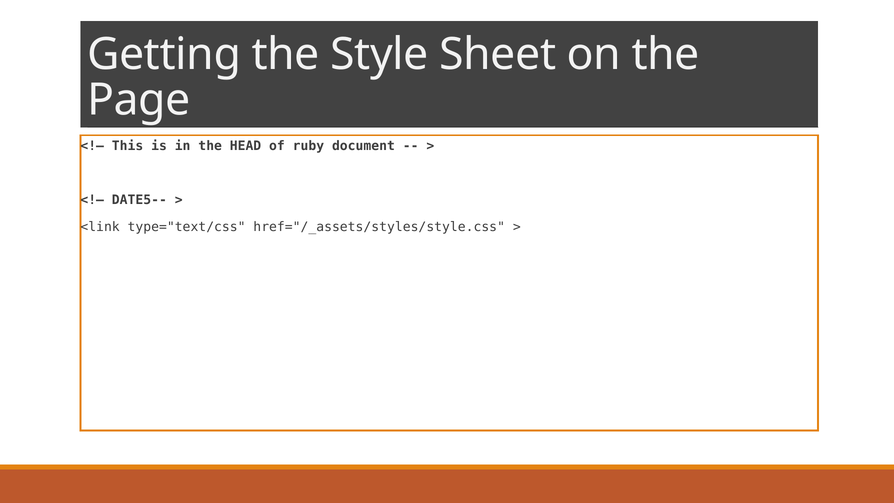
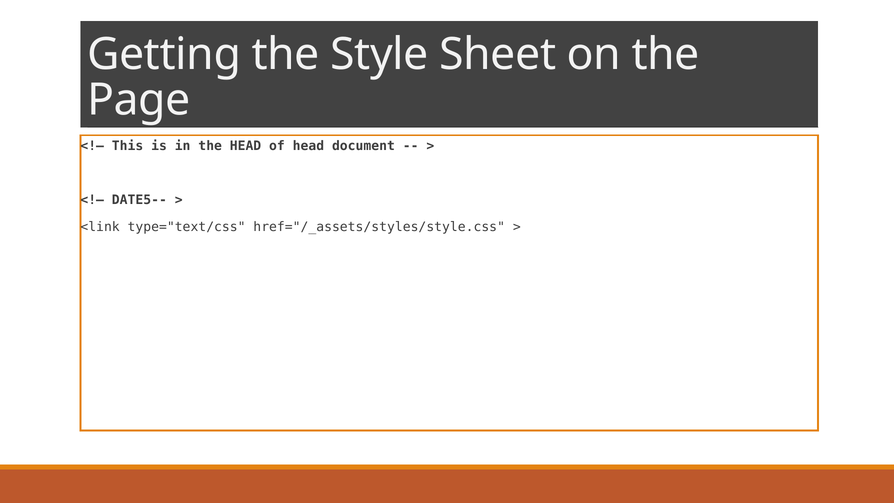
of ruby: ruby -> head (308, 146)
